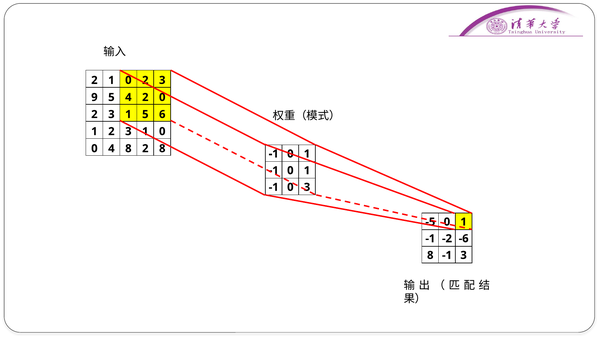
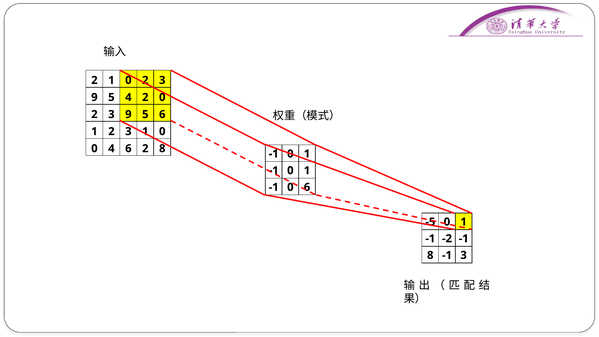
1: 1 -> 9 (128, 114)
4 8: 8 -> 6 (128, 148)
0 3: 3 -> 6 (307, 187)
-2 -6: -6 -> -1 (464, 238)
